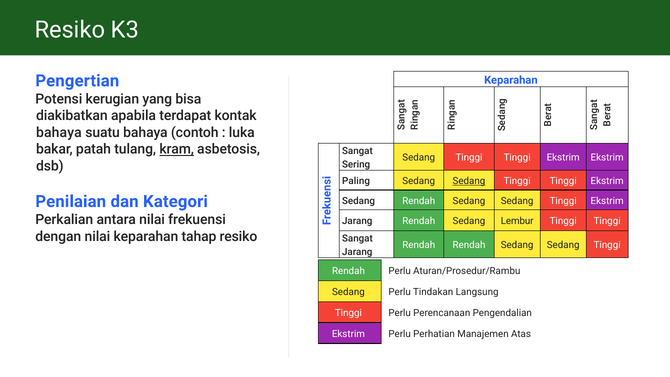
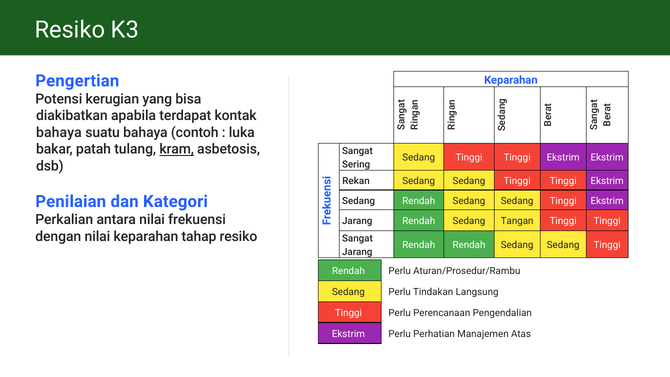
Paling: Paling -> Rekan (356, 181)
Sedang underline: present -> none (469, 181)
Lembur: Lembur -> Tangan (517, 221)
